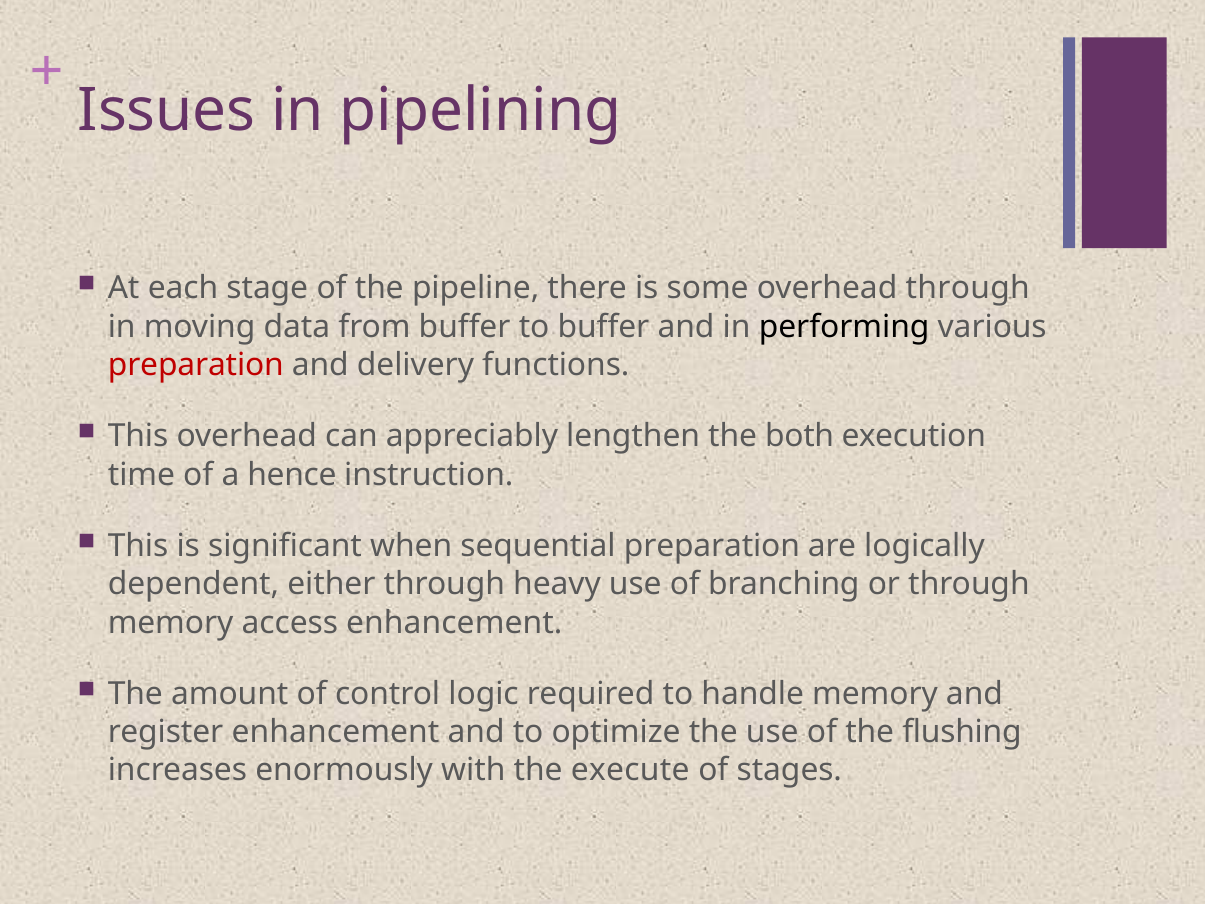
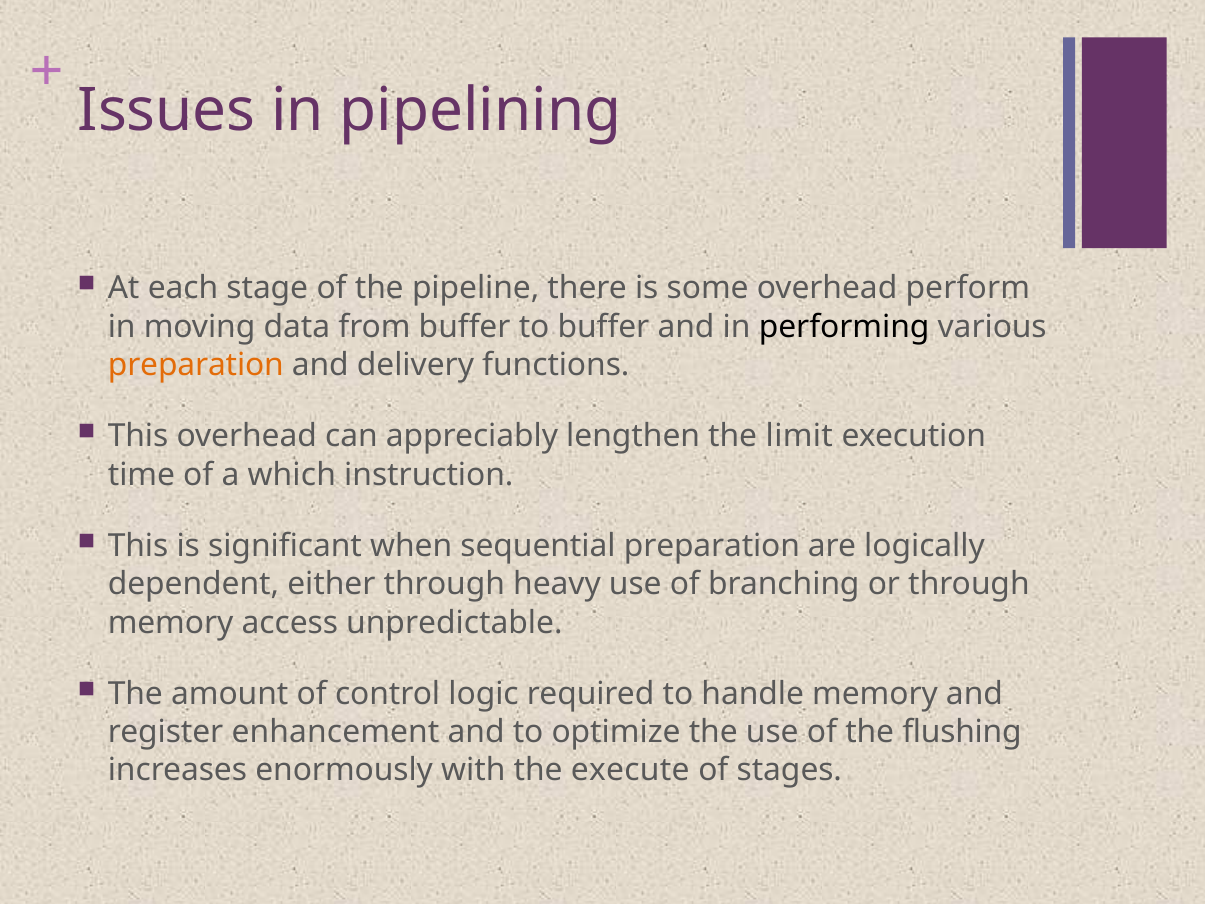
overhead through: through -> perform (968, 288)
preparation colour: red -> orange (196, 365)
both: both -> limit (799, 436)
hence: hence -> which (292, 474)
access enhancement: enhancement -> unpredictable (454, 622)
